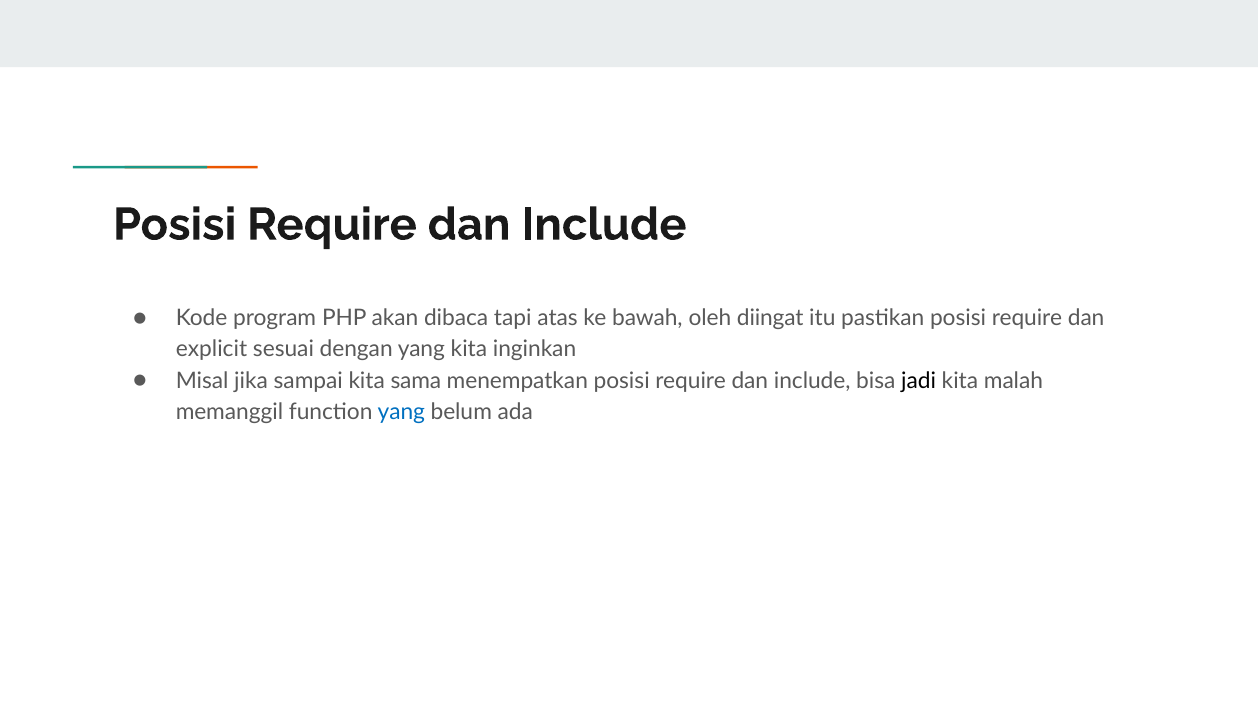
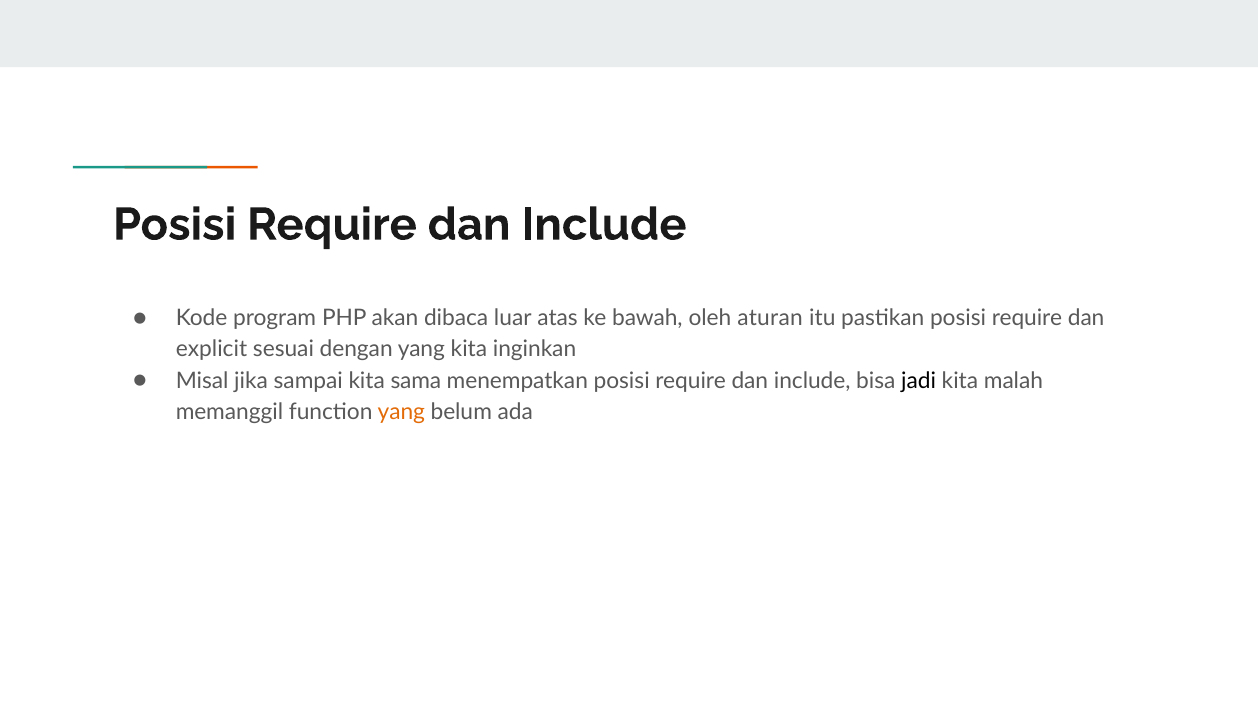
tapi: tapi -> luar (513, 318)
diingat: diingat -> aturan (770, 318)
yang colour: blue -> orange (401, 412)
